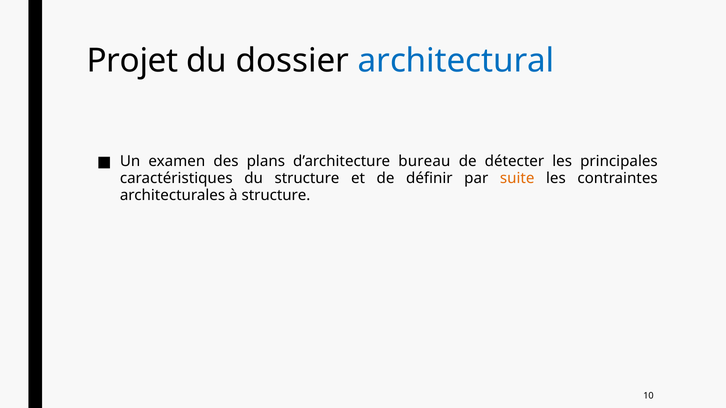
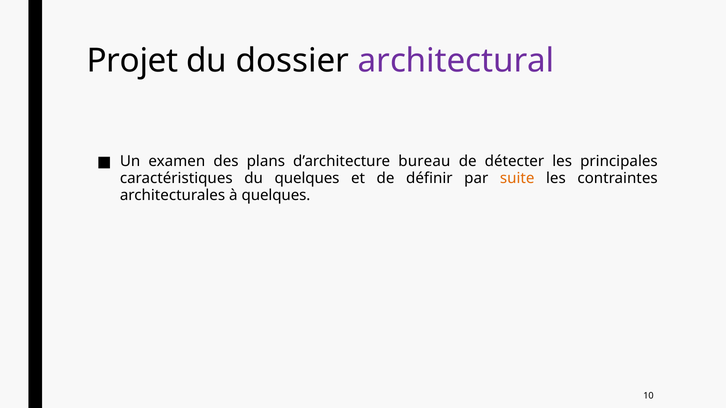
architectural colour: blue -> purple (456, 61)
du structure: structure -> quelques (307, 179)
à structure: structure -> quelques (276, 196)
